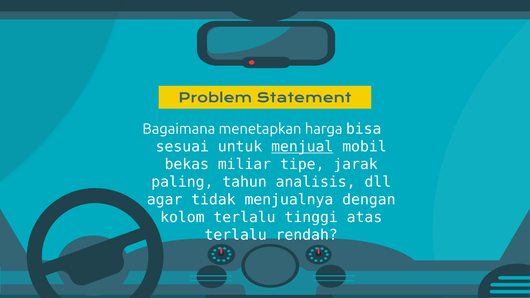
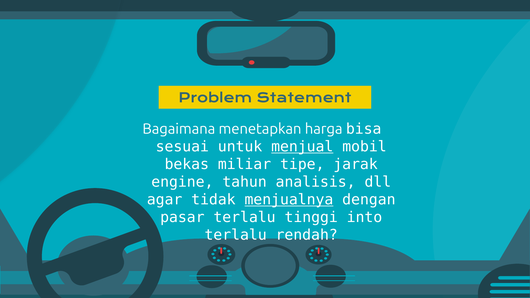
paling: paling -> engine (182, 182)
menjualnya underline: none -> present (289, 200)
kolom: kolom -> pasar (182, 217)
atas: atas -> into (364, 217)
